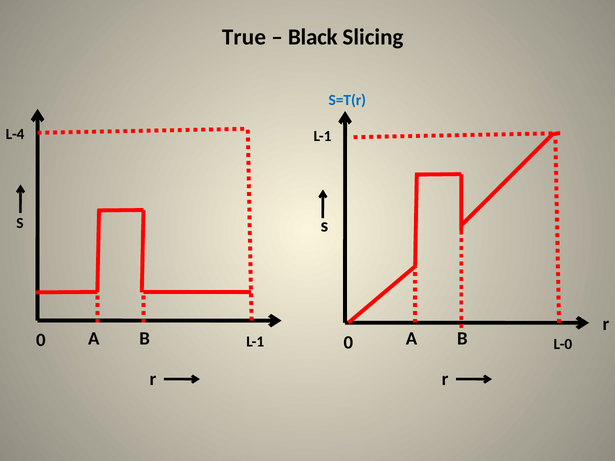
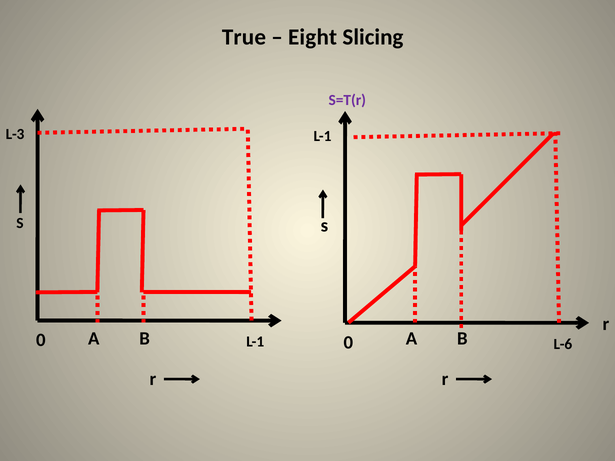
Black: Black -> Eight (313, 37)
S=T(r colour: blue -> purple (347, 100)
L-4: L-4 -> L-3 (15, 134)
L-0: L-0 -> L-6 (563, 344)
